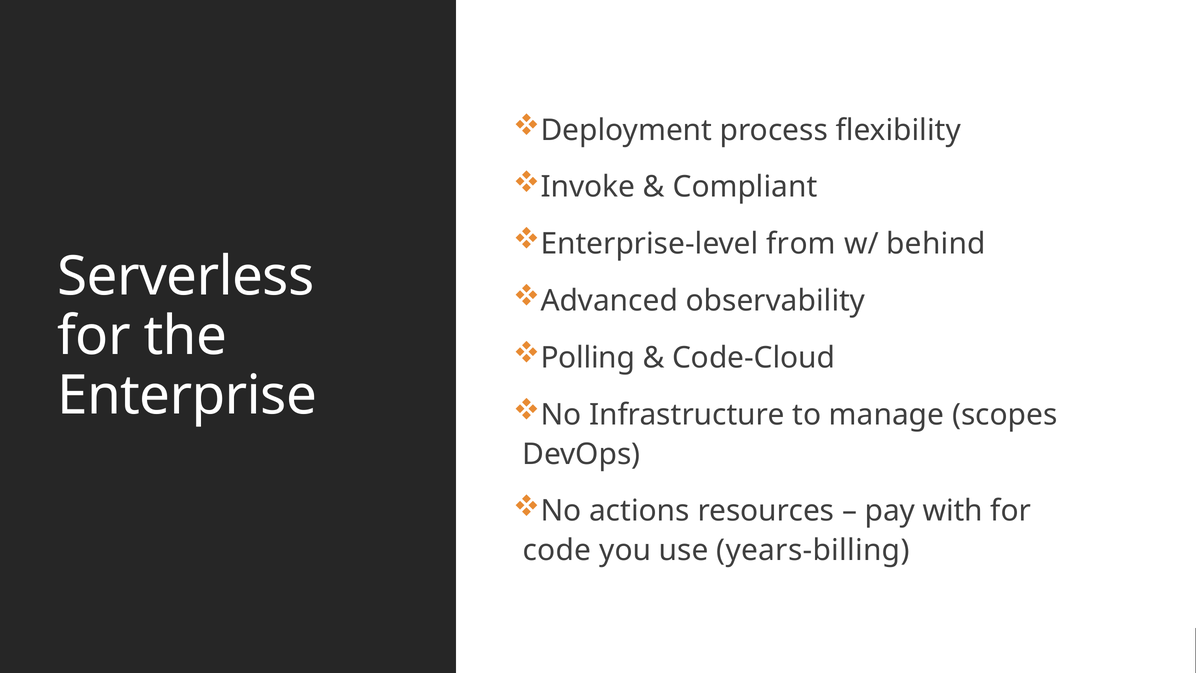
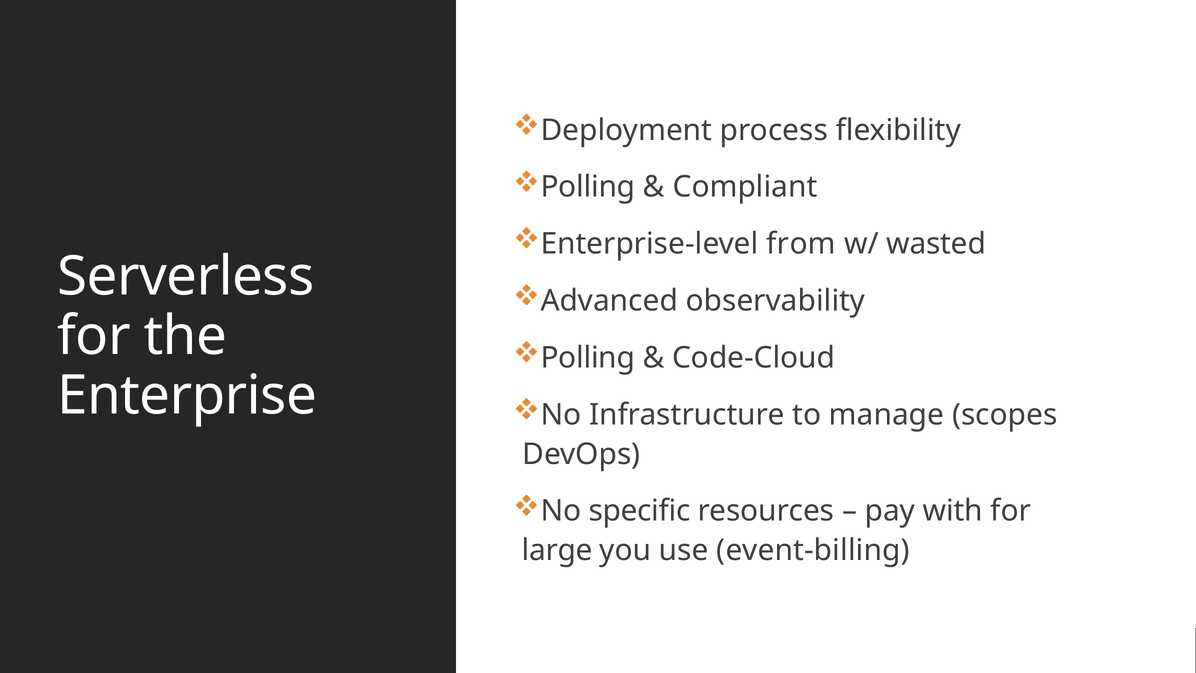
Invoke: Invoke -> Polling (588, 187)
behind: behind -> wasted (936, 244)
actions: actions -> specific (640, 511)
code: code -> large (557, 550)
years-billing: years-billing -> event-billing (813, 550)
